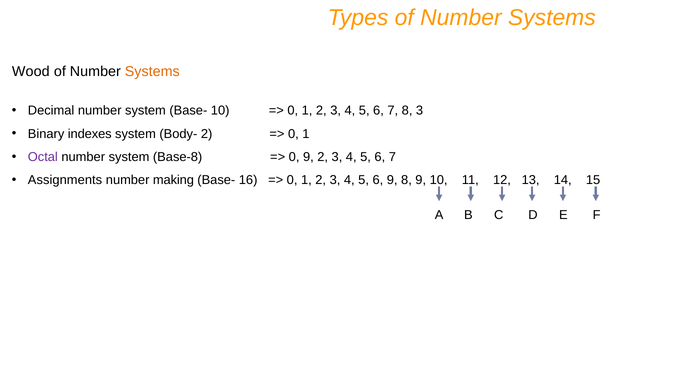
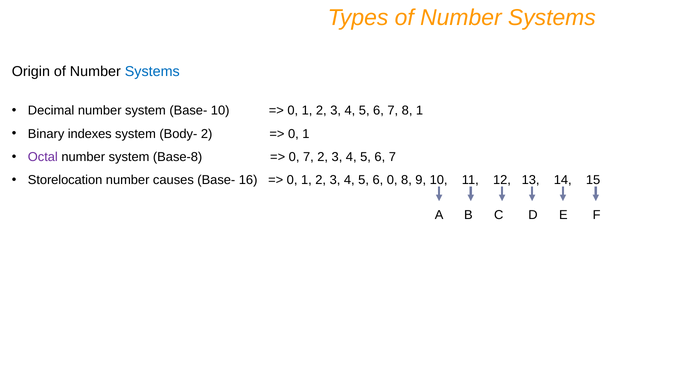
Wood: Wood -> Origin (31, 71)
Systems colour: orange -> blue (152, 71)
8 3: 3 -> 1 (420, 111)
0 9: 9 -> 7 (308, 157)
Assignments: Assignments -> Storelocation (65, 180)
making: making -> causes (173, 180)
6 9: 9 -> 0 (392, 180)
